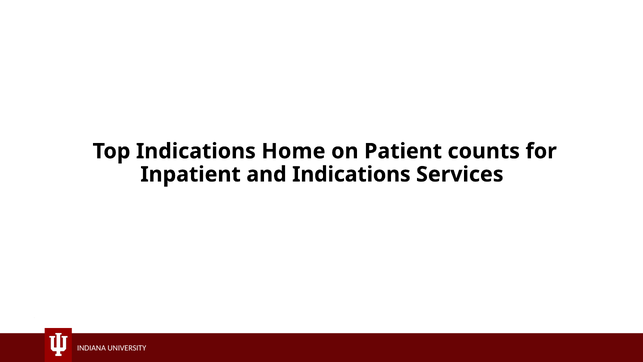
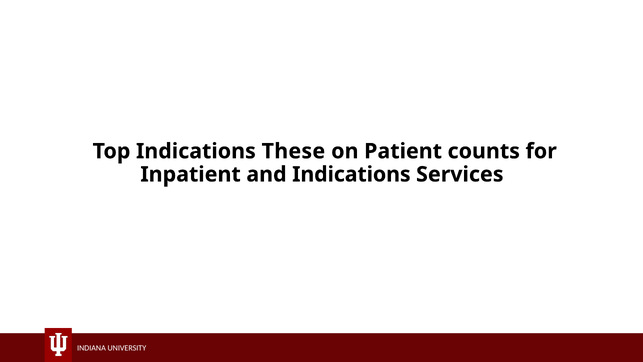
Home: Home -> These (293, 151)
